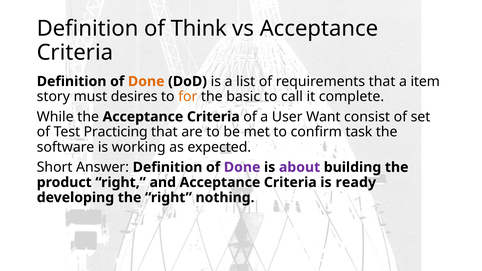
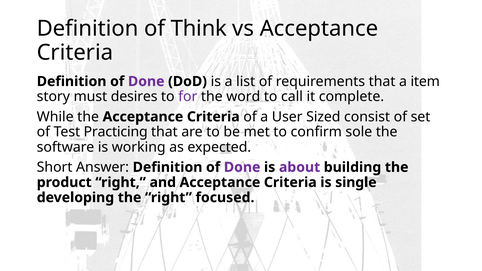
Done colour: orange -> purple (146, 81)
for colour: orange -> purple (188, 97)
basic: basic -> word (243, 97)
Want: Want -> Sized (323, 117)
task: task -> sole (359, 132)
ready: ready -> single (356, 182)
nothing: nothing -> focused (225, 198)
